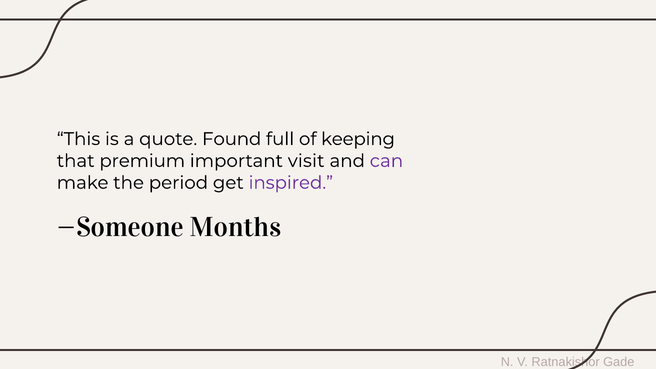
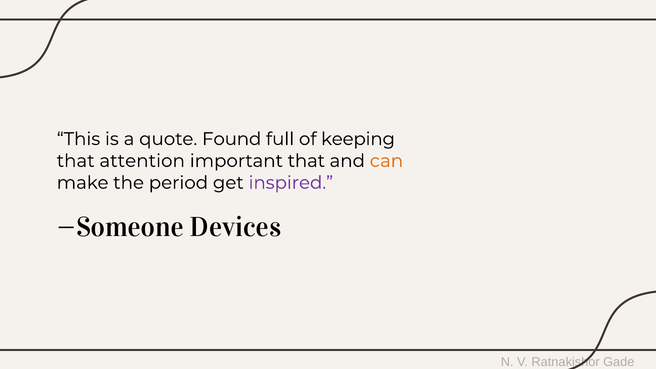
premium: premium -> attention (142, 161)
important visit: visit -> that (306, 161)
can colour: purple -> orange (386, 161)
Months: Months -> Devices (236, 227)
